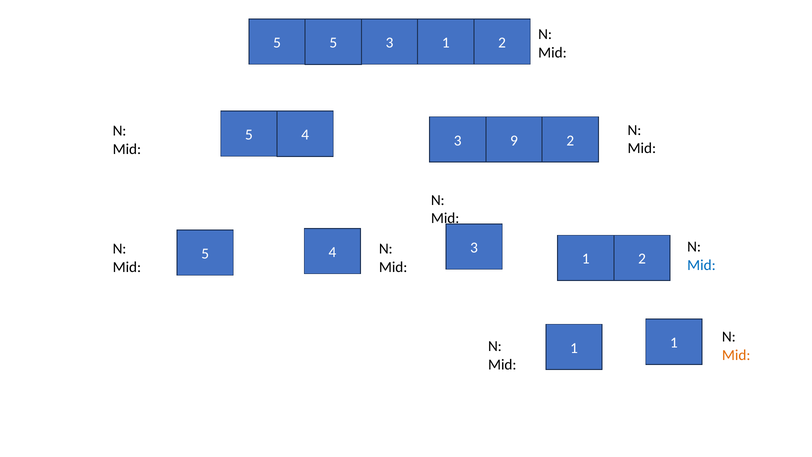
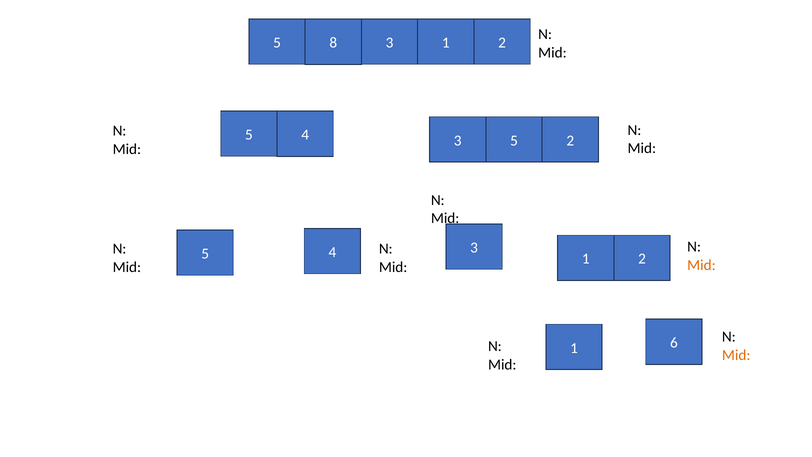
5 5: 5 -> 8 (333, 43)
3 9: 9 -> 5 (514, 140)
Mid colour: blue -> orange (701, 265)
1 1: 1 -> 6 (674, 343)
